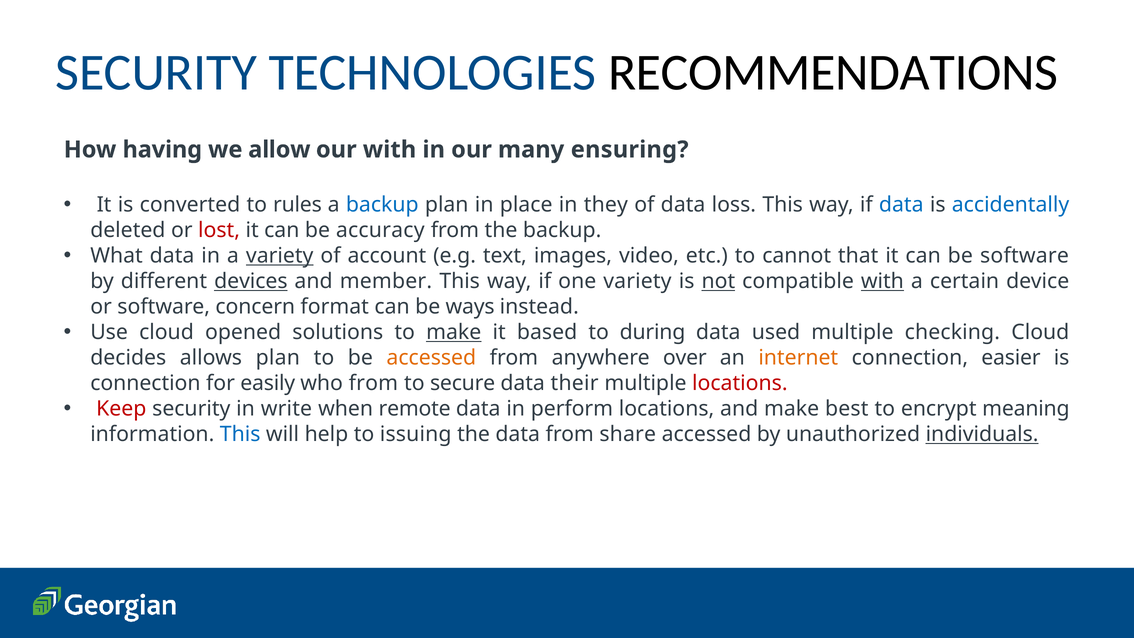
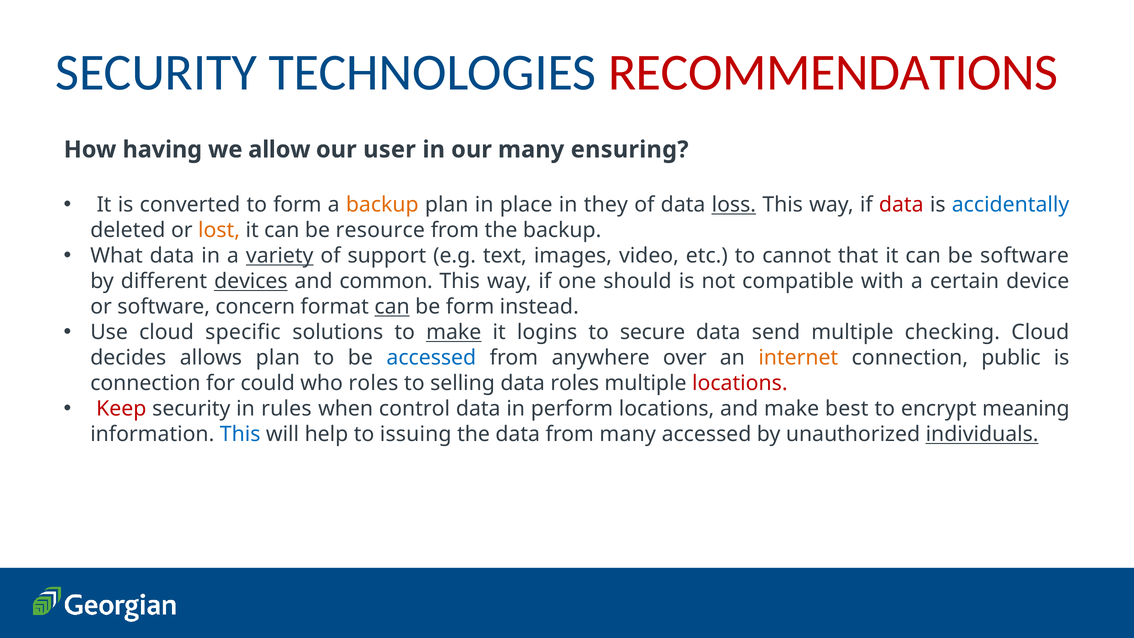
RECOMMENDATIONS colour: black -> red (833, 72)
our with: with -> user (389, 150)
to rules: rules -> form (297, 205)
backup colour: blue -> orange (382, 205)
loss underline: none -> present (734, 205)
data colour: blue -> red (901, 205)
lost colour: red -> orange (219, 230)
accuracy: accuracy -> resource (380, 230)
account: account -> support (387, 256)
member: member -> common (386, 281)
one variety: variety -> should (637, 281)
not underline: present -> none (718, 281)
with underline: present -> none (882, 281)
can underline: none -> present (392, 307)
be ways: ways -> form (470, 307)
opened: opened -> specific (243, 332)
based: based -> logins (547, 332)
during: during -> secure (653, 332)
used: used -> send (776, 332)
accessed colour: orange -> blue (431, 358)
easier: easier -> public (1011, 358)
easily: easily -> could (268, 383)
who from: from -> roles (373, 383)
secure: secure -> selling (463, 383)
data their: their -> roles (575, 383)
write: write -> rules (286, 409)
remote: remote -> control (414, 409)
from share: share -> many (628, 434)
